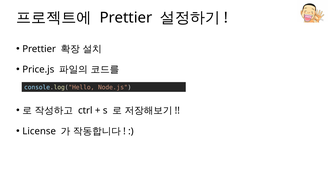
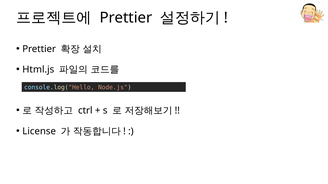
Price.js: Price.js -> Html.js (38, 70)
